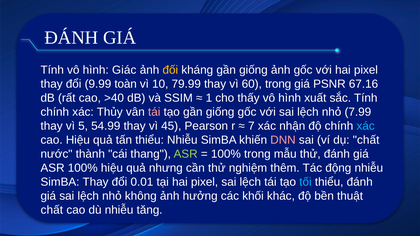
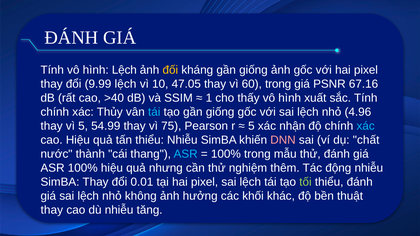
hình Giác: Giác -> Lệch (124, 70)
9.99 toàn: toàn -> lệch (126, 84)
79.99: 79.99 -> 47.05 (186, 84)
tái colour: pink -> light blue (154, 112)
7.99: 7.99 -> 4.96 (358, 112)
45: 45 -> 75 (171, 126)
7: 7 -> 5 (251, 126)
ASR colour: light green -> light blue (186, 154)
tối colour: light blue -> light green (305, 182)
chất: chất -> thay (52, 210)
